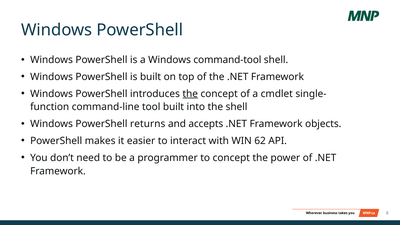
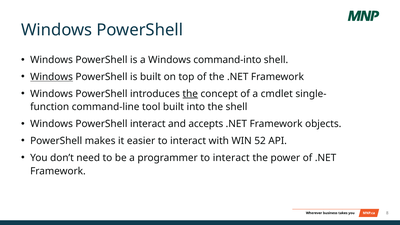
command-tool: command-tool -> command-into (227, 60)
Windows underline: none -> present (52, 77)
PowerShell returns: returns -> interact (148, 124)
62: 62 -> 52 (260, 141)
programmer to concept: concept -> interact (231, 158)
